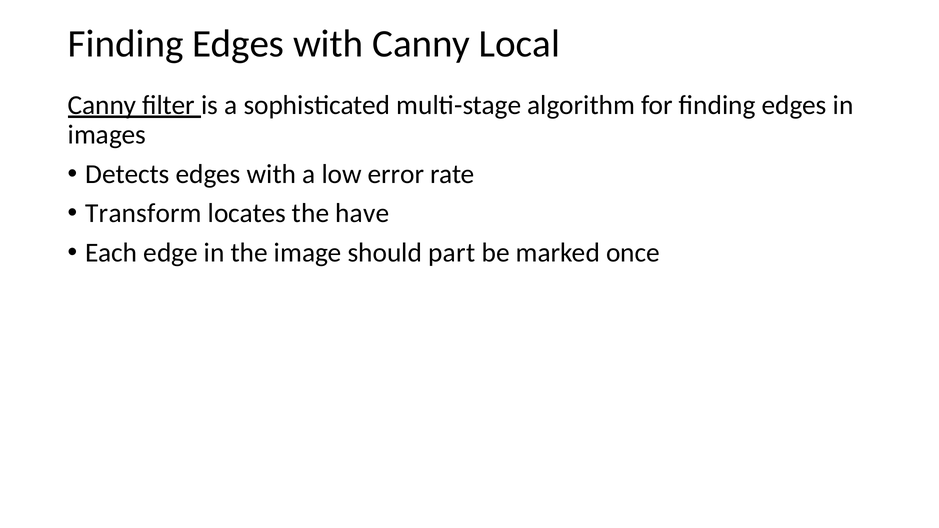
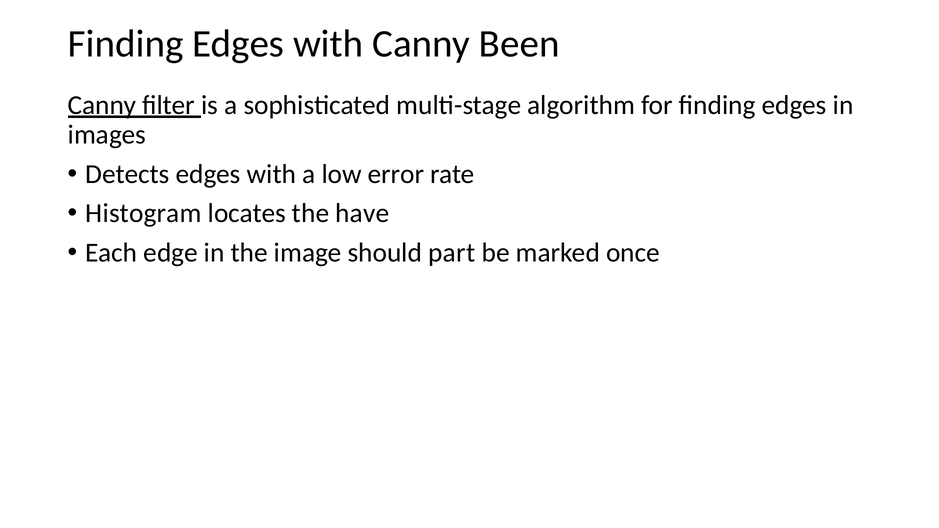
Local: Local -> Been (519, 44)
Transform: Transform -> Histogram (143, 213)
